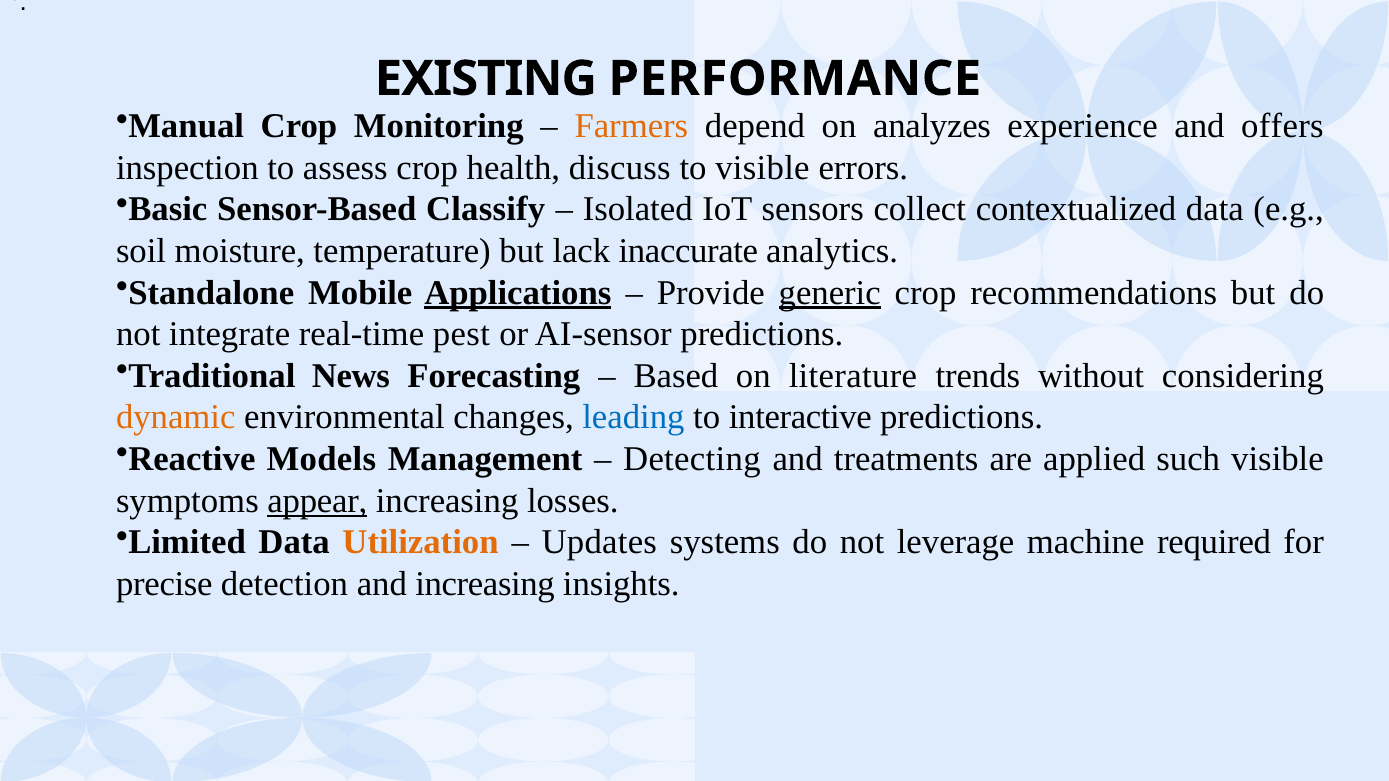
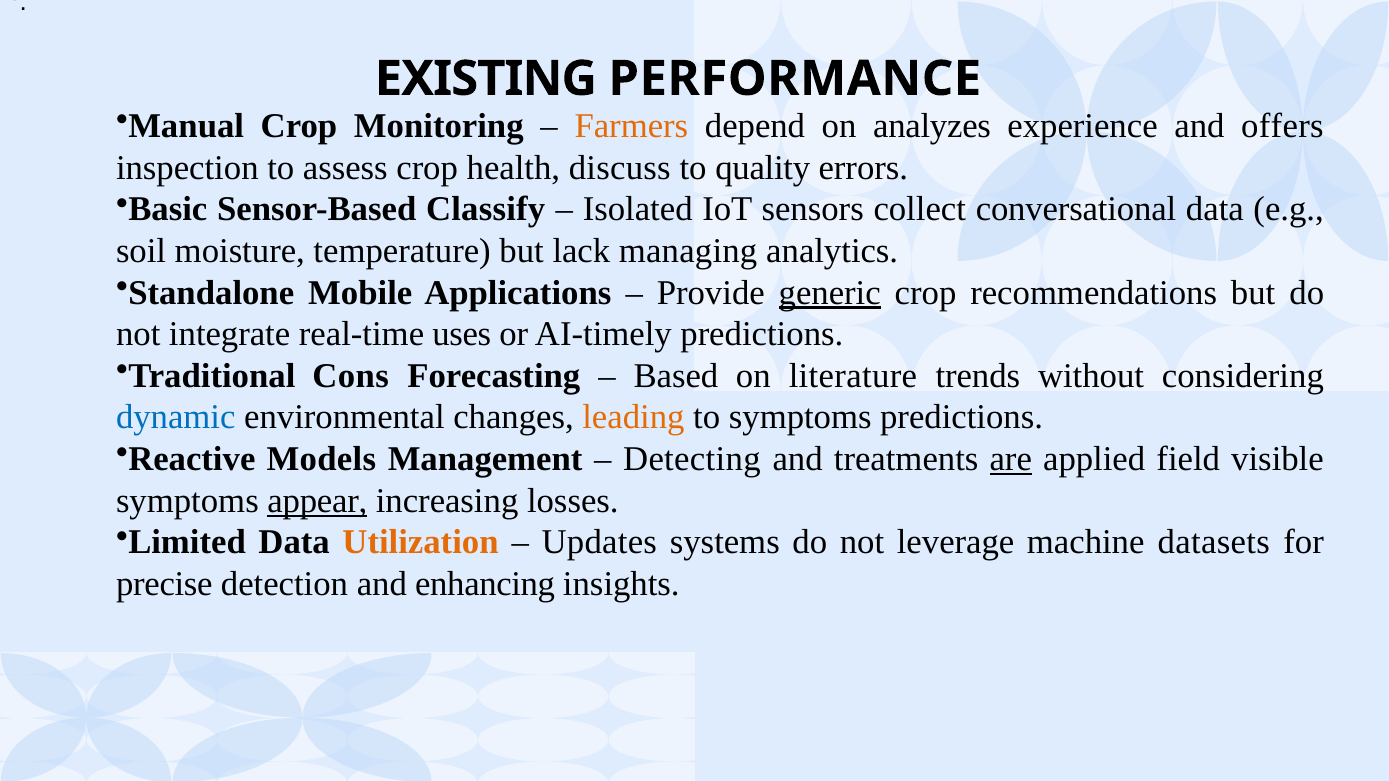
to visible: visible -> quality (763, 168)
contextualized: contextualized -> conversational (1076, 209)
inaccurate: inaccurate -> managing (688, 251)
Applications underline: present -> none (518, 293)
pest: pest -> uses (462, 334)
AI-sensor: AI-sensor -> AI-timely (603, 334)
News: News -> Cons (351, 376)
dynamic colour: orange -> blue (176, 418)
leading colour: blue -> orange (633, 418)
to interactive: interactive -> symptoms (800, 418)
are underline: none -> present (1011, 459)
such: such -> field (1188, 459)
required: required -> datasets (1214, 543)
and increasing: increasing -> enhancing (485, 584)
